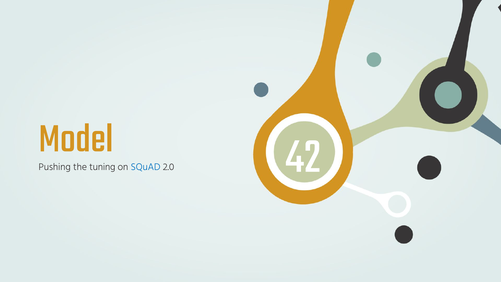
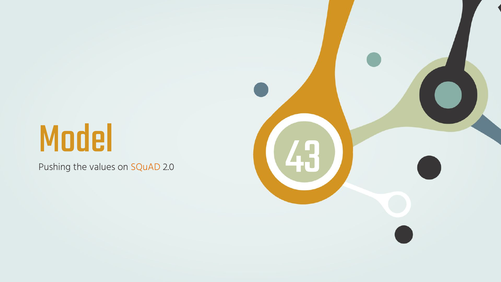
tuning: tuning -> values (102, 167)
SQuAD colour: blue -> orange (146, 167)
42: 42 -> 43 (303, 155)
